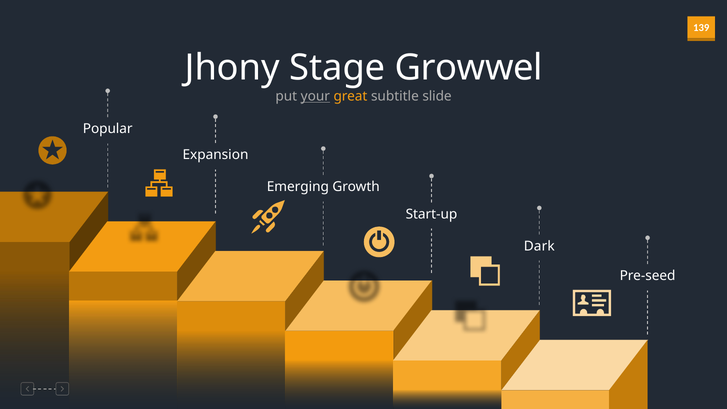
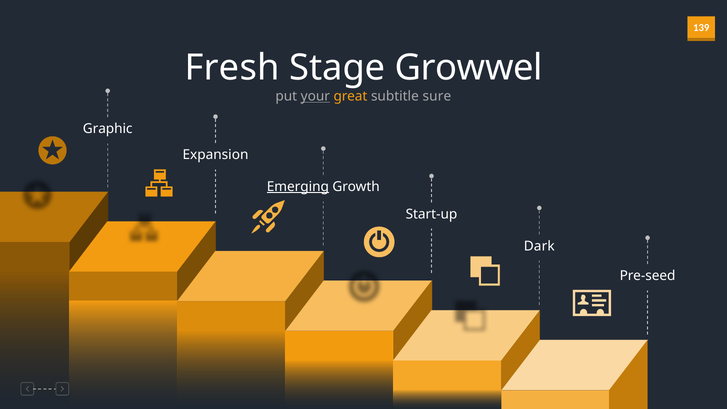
Jhony: Jhony -> Fresh (232, 68)
slide: slide -> sure (437, 96)
Popular: Popular -> Graphic (108, 129)
Emerging underline: none -> present (298, 187)
